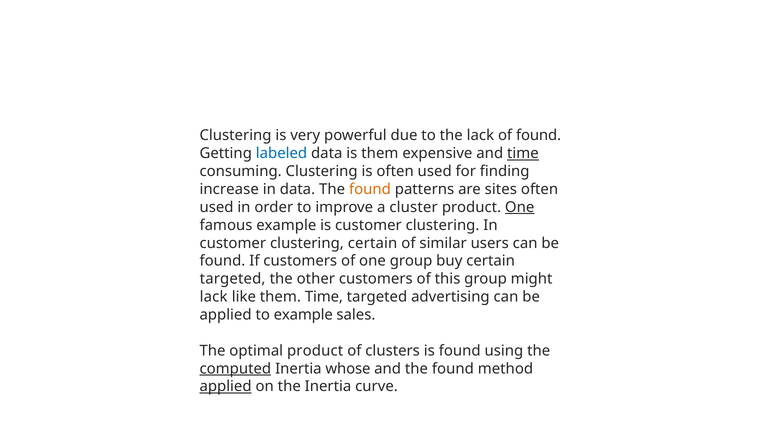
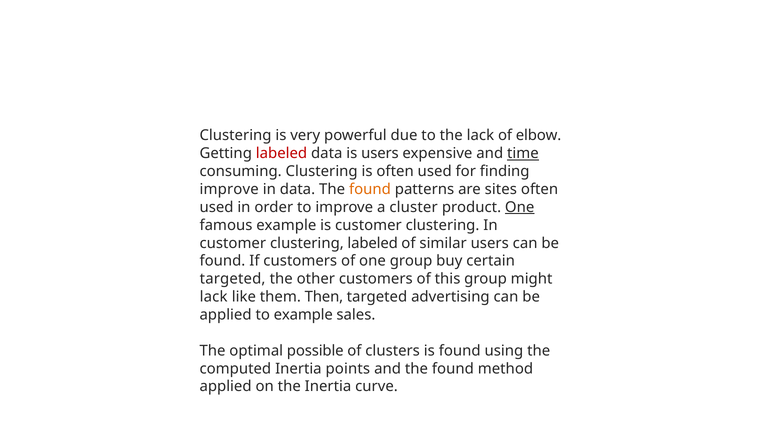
of found: found -> elbow (539, 136)
labeled colour: blue -> red (281, 153)
is them: them -> users (380, 153)
increase: increase -> improve (229, 189)
clustering certain: certain -> labeled (373, 243)
them Time: Time -> Then (324, 297)
optimal product: product -> possible (315, 351)
computed underline: present -> none (235, 369)
whose: whose -> points (348, 369)
applied underline: present -> none (226, 387)
